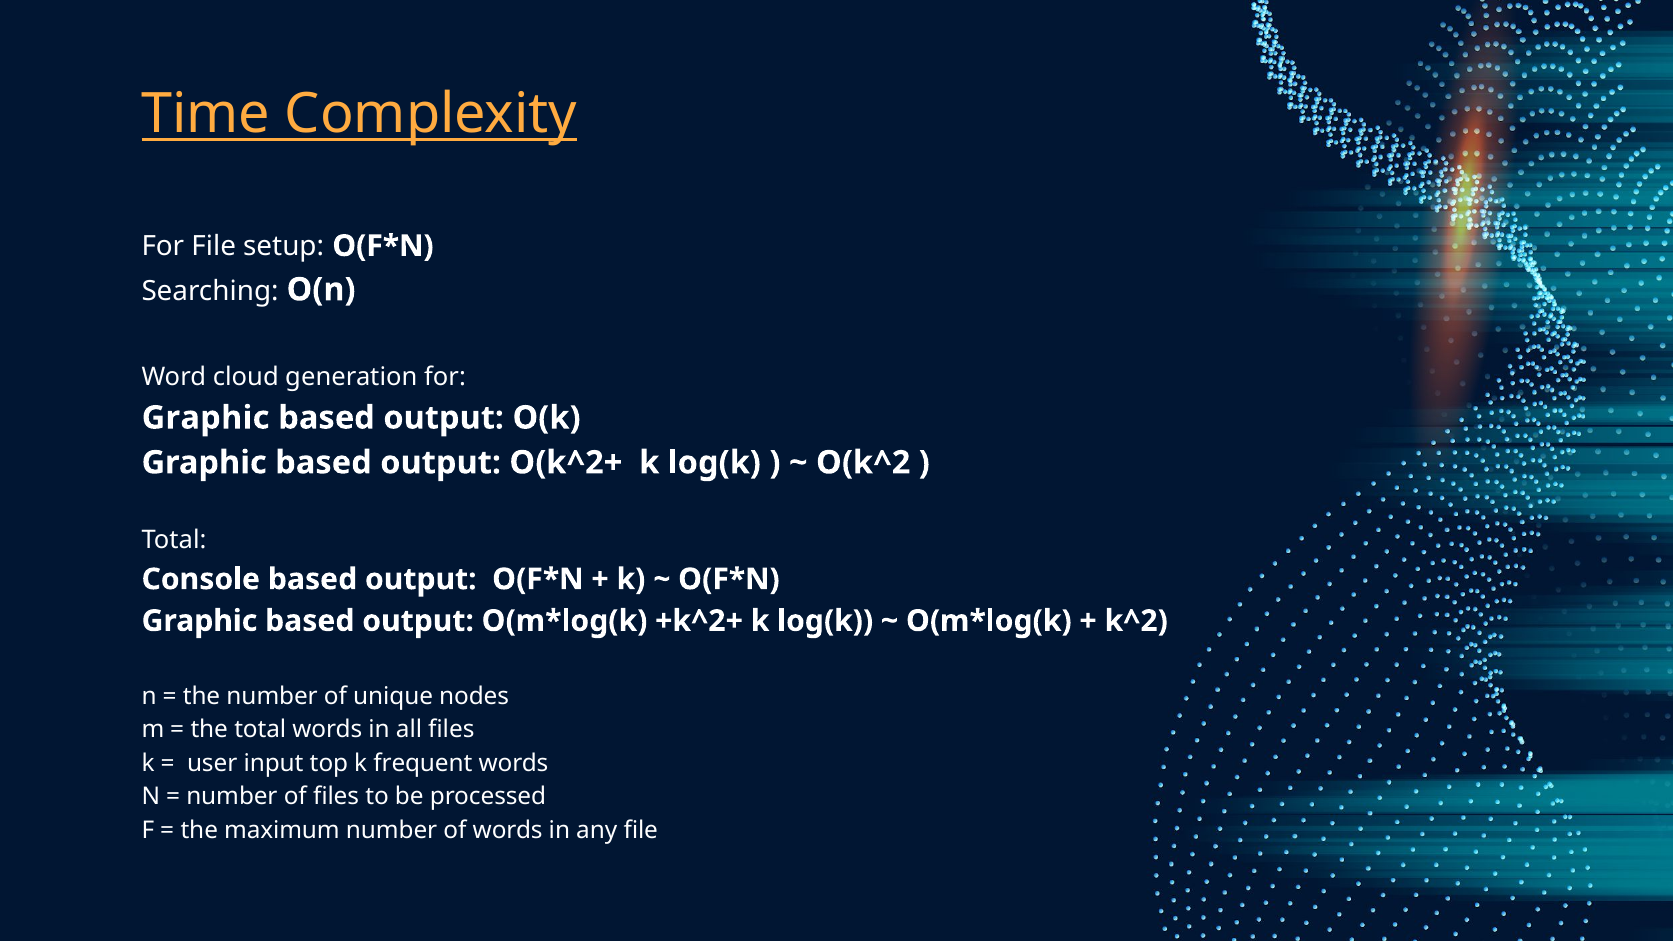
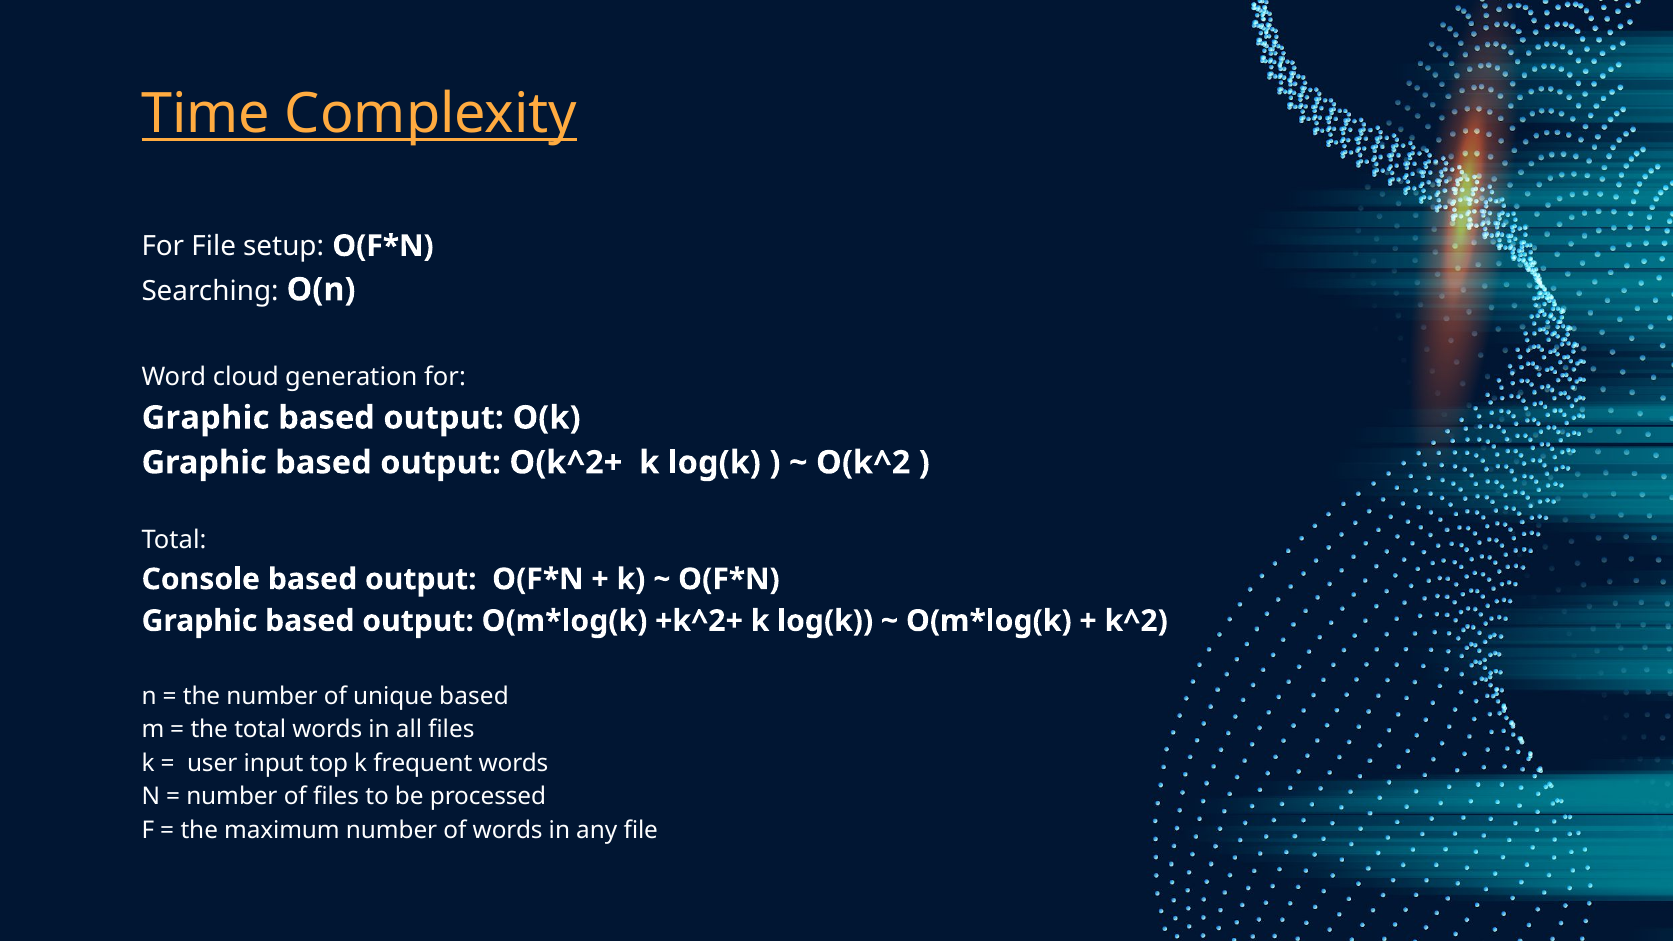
unique nodes: nodes -> based (474, 696)
